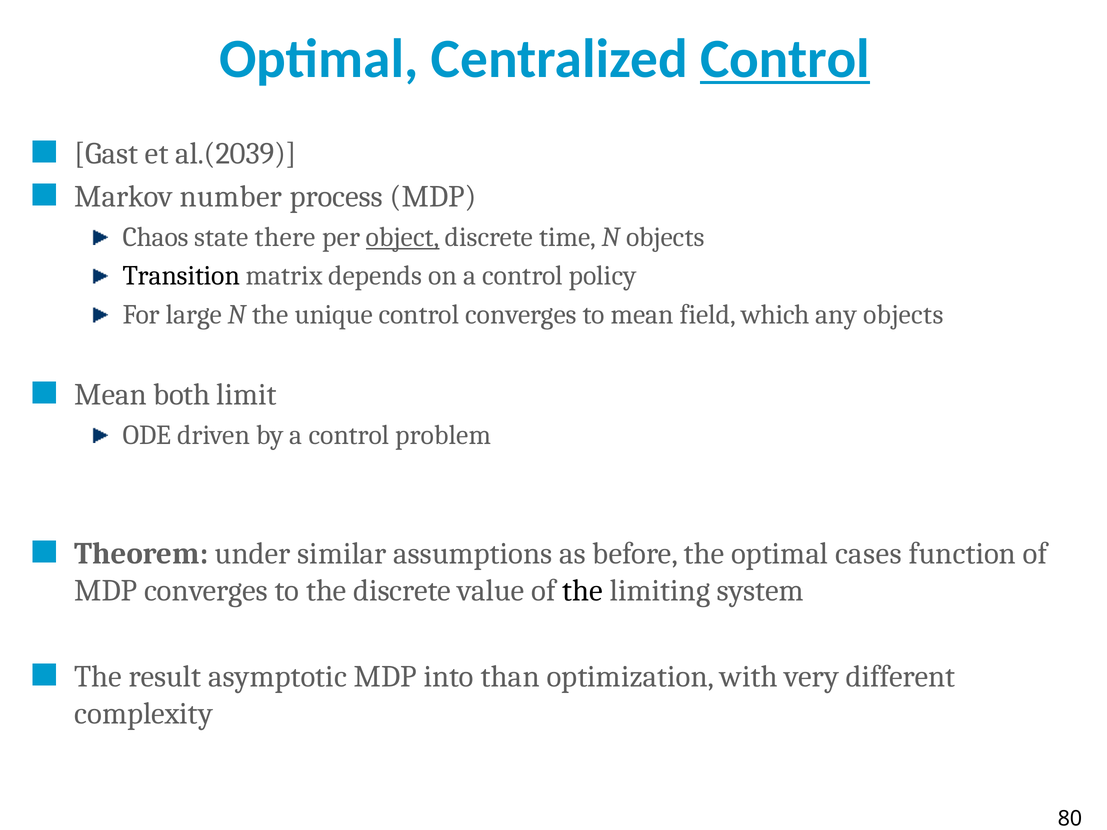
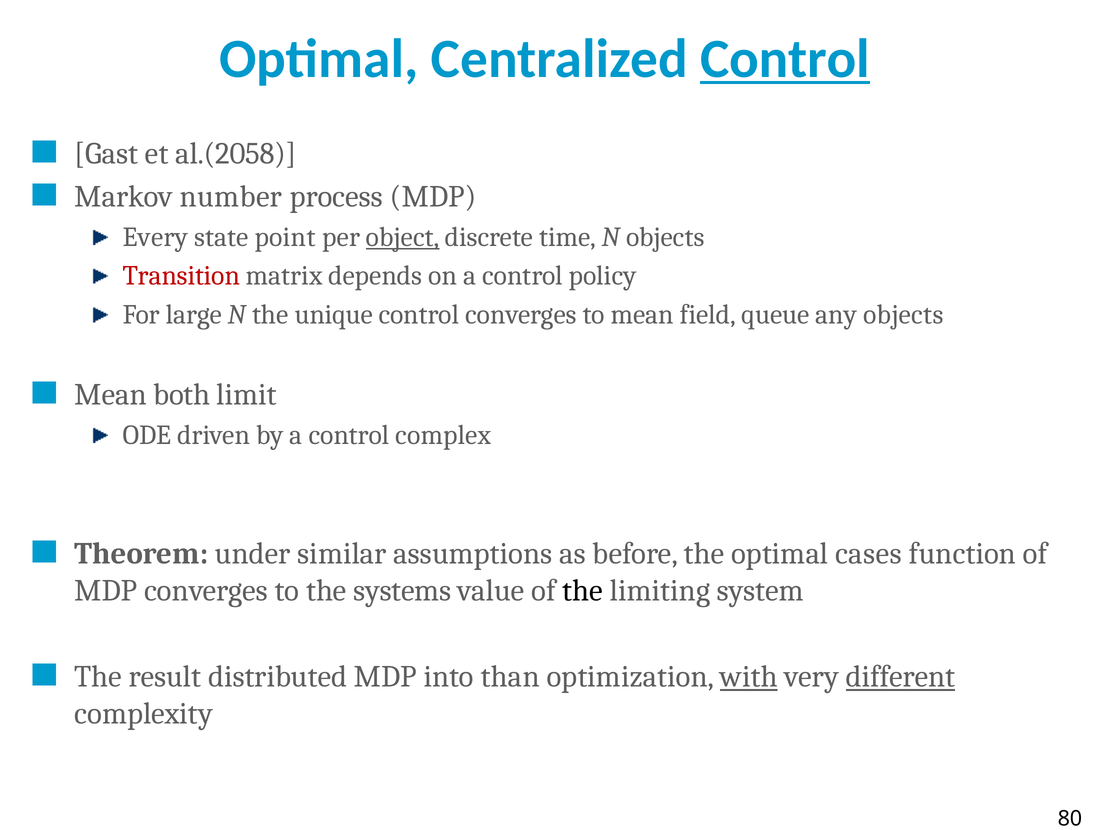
al.(2039: al.(2039 -> al.(2058 (236, 154)
Chaos: Chaos -> Every (155, 237)
there: there -> point (285, 237)
Transition colour: black -> red (181, 276)
which: which -> queue (775, 315)
problem: problem -> complex (443, 435)
the discrete: discrete -> systems (402, 591)
asymptotic: asymptotic -> distributed (278, 677)
with underline: none -> present (749, 677)
different underline: none -> present (901, 677)
